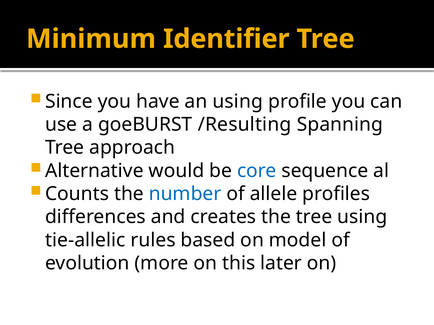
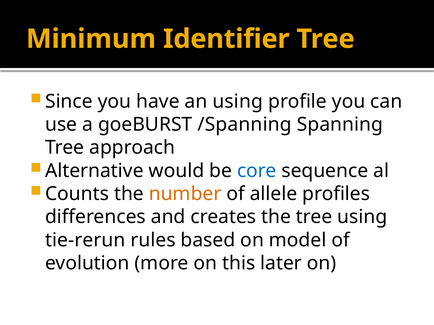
/Resulting: /Resulting -> /Spanning (245, 125)
number colour: blue -> orange (185, 194)
tie-allelic: tie-allelic -> tie-rerun (85, 240)
